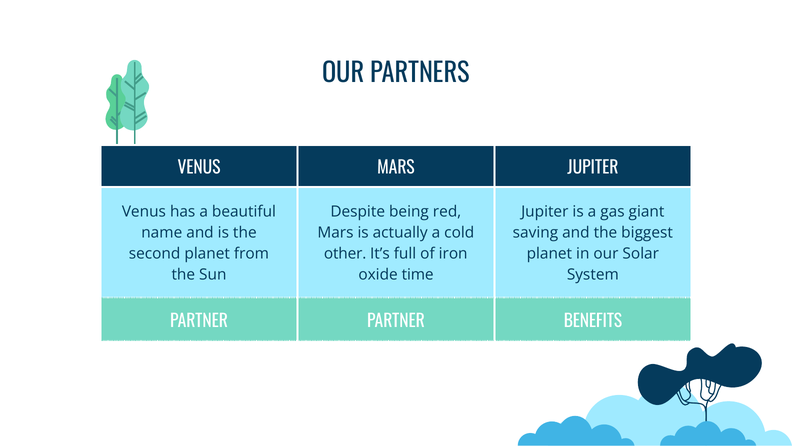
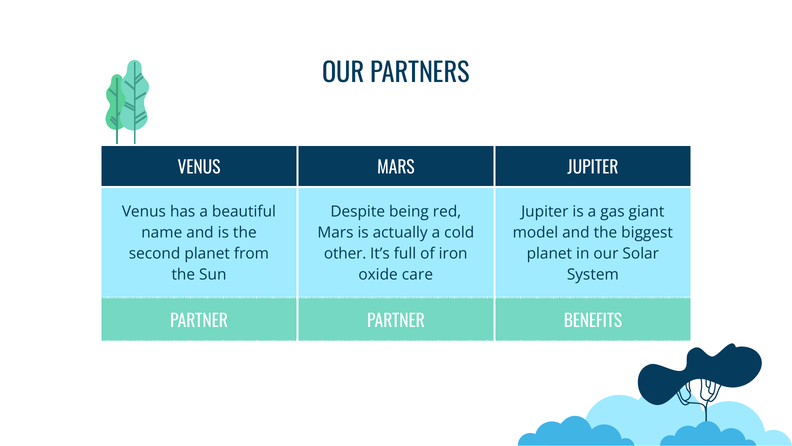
saving: saving -> model (535, 232)
time: time -> care (417, 274)
